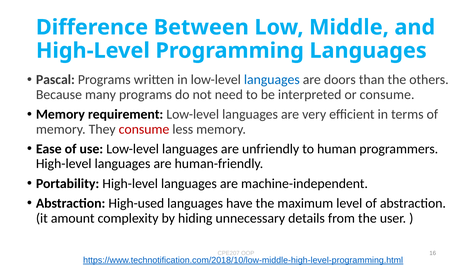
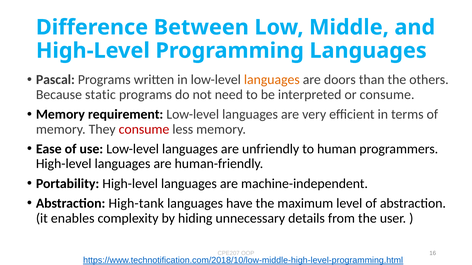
languages colour: blue -> orange (272, 80)
many: many -> static (100, 95)
High-used: High-used -> High-tank (136, 204)
amount: amount -> enables (73, 219)
